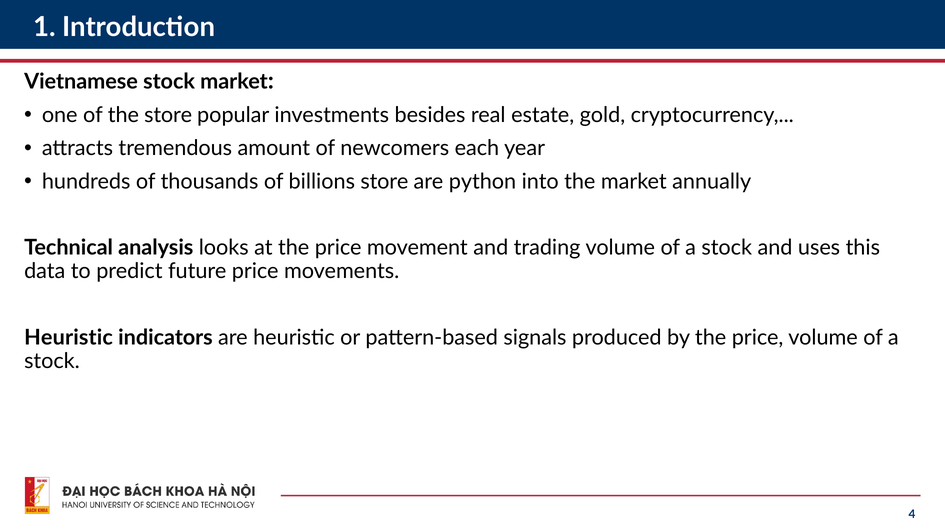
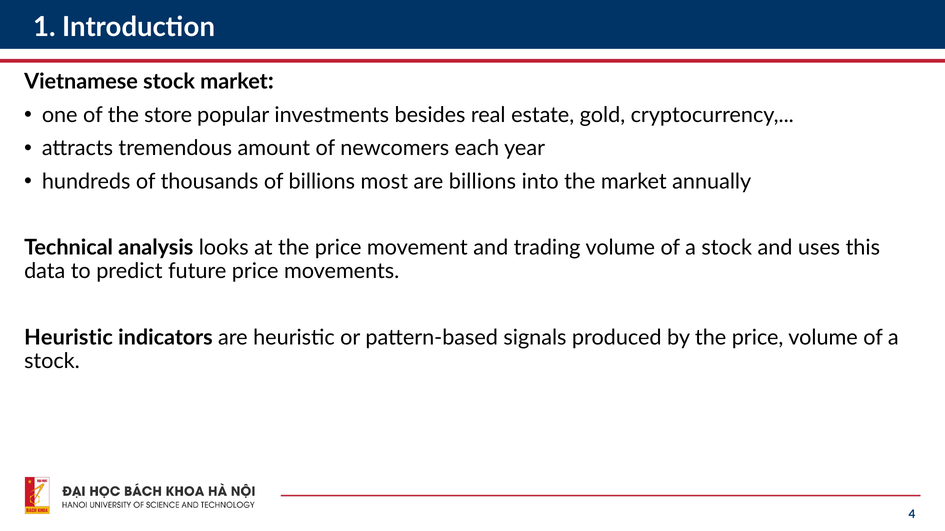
billions store: store -> most (384, 182)
are python: python -> billions (482, 182)
